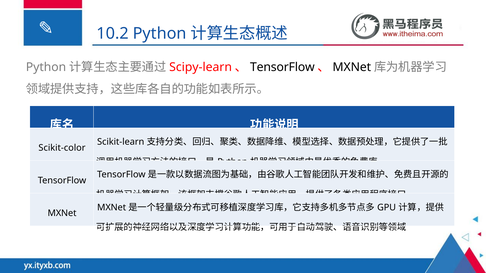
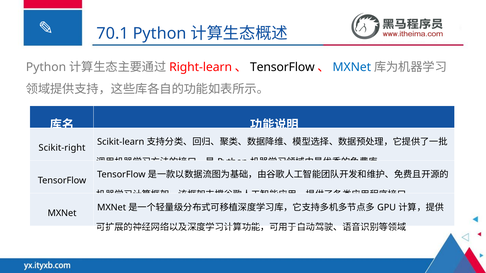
10.2: 10.2 -> 70.1 (113, 33)
Scipy-learn: Scipy-learn -> Right-learn (201, 67)
MXNet colour: black -> blue (352, 67)
Scikit-color: Scikit-color -> Scikit-right (62, 148)
